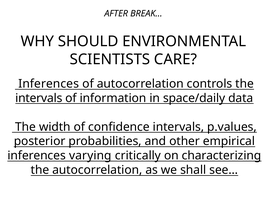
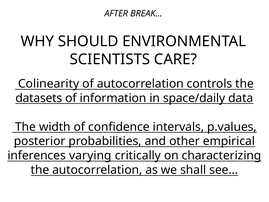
Inferences: Inferences -> Colinearity (49, 84)
intervals: intervals -> datasets (39, 98)
